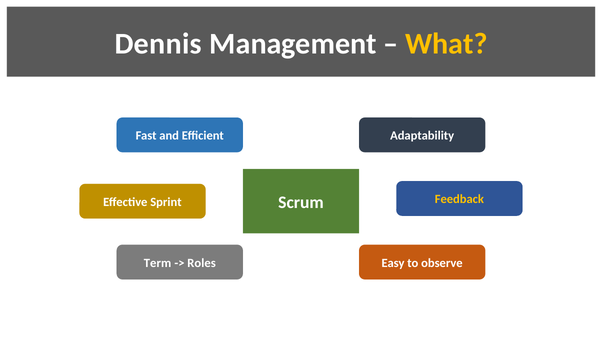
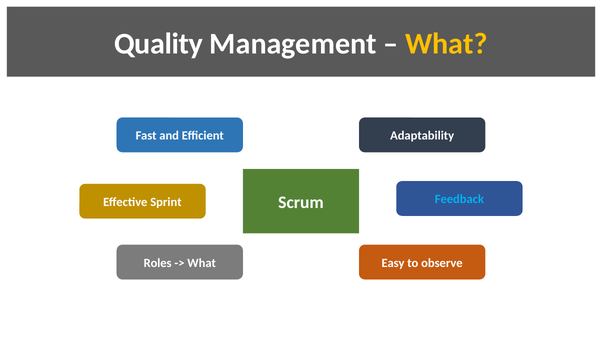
Dennis: Dennis -> Quality (159, 44)
Feedback colour: yellow -> light blue (459, 200)
Term: Term -> Roles (158, 263)
Roles: Roles -> What (202, 263)
